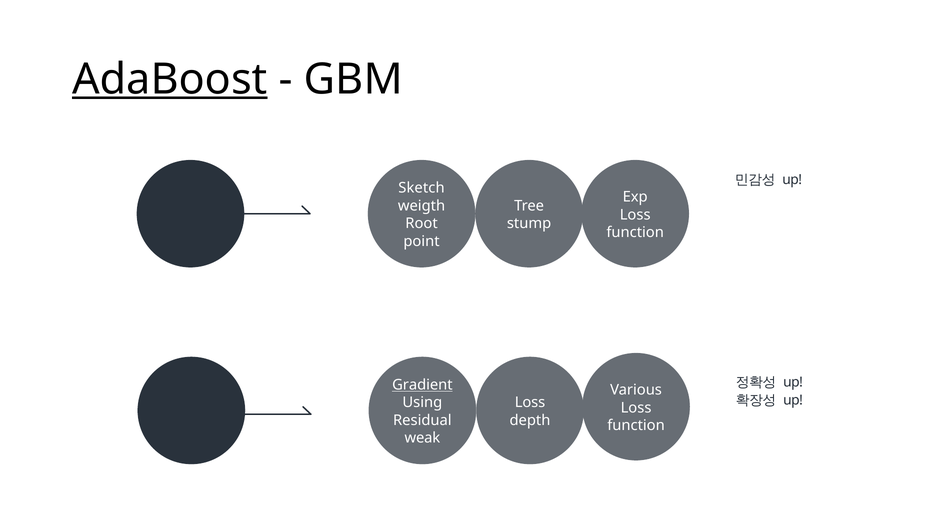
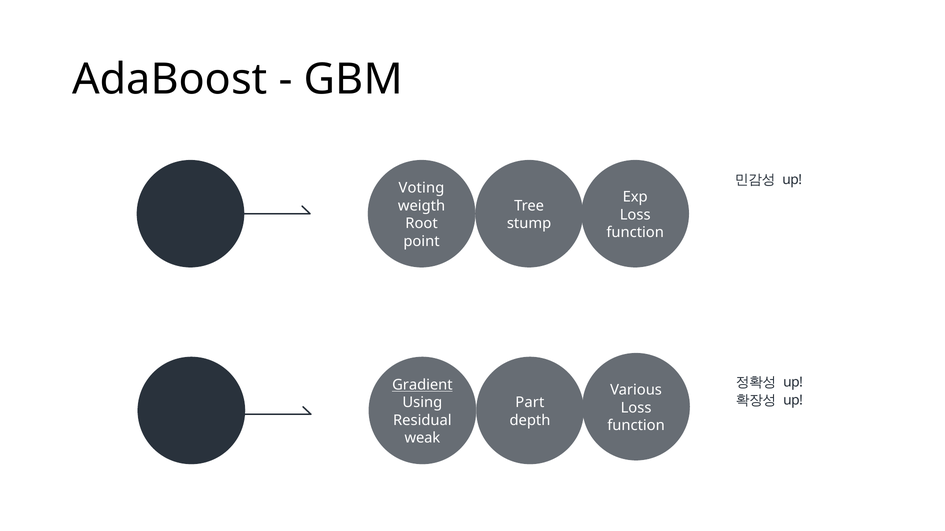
AdaBoost underline: present -> none (170, 79)
Sketch: Sketch -> Voting (421, 188)
Loss: Loss -> Part (530, 403)
